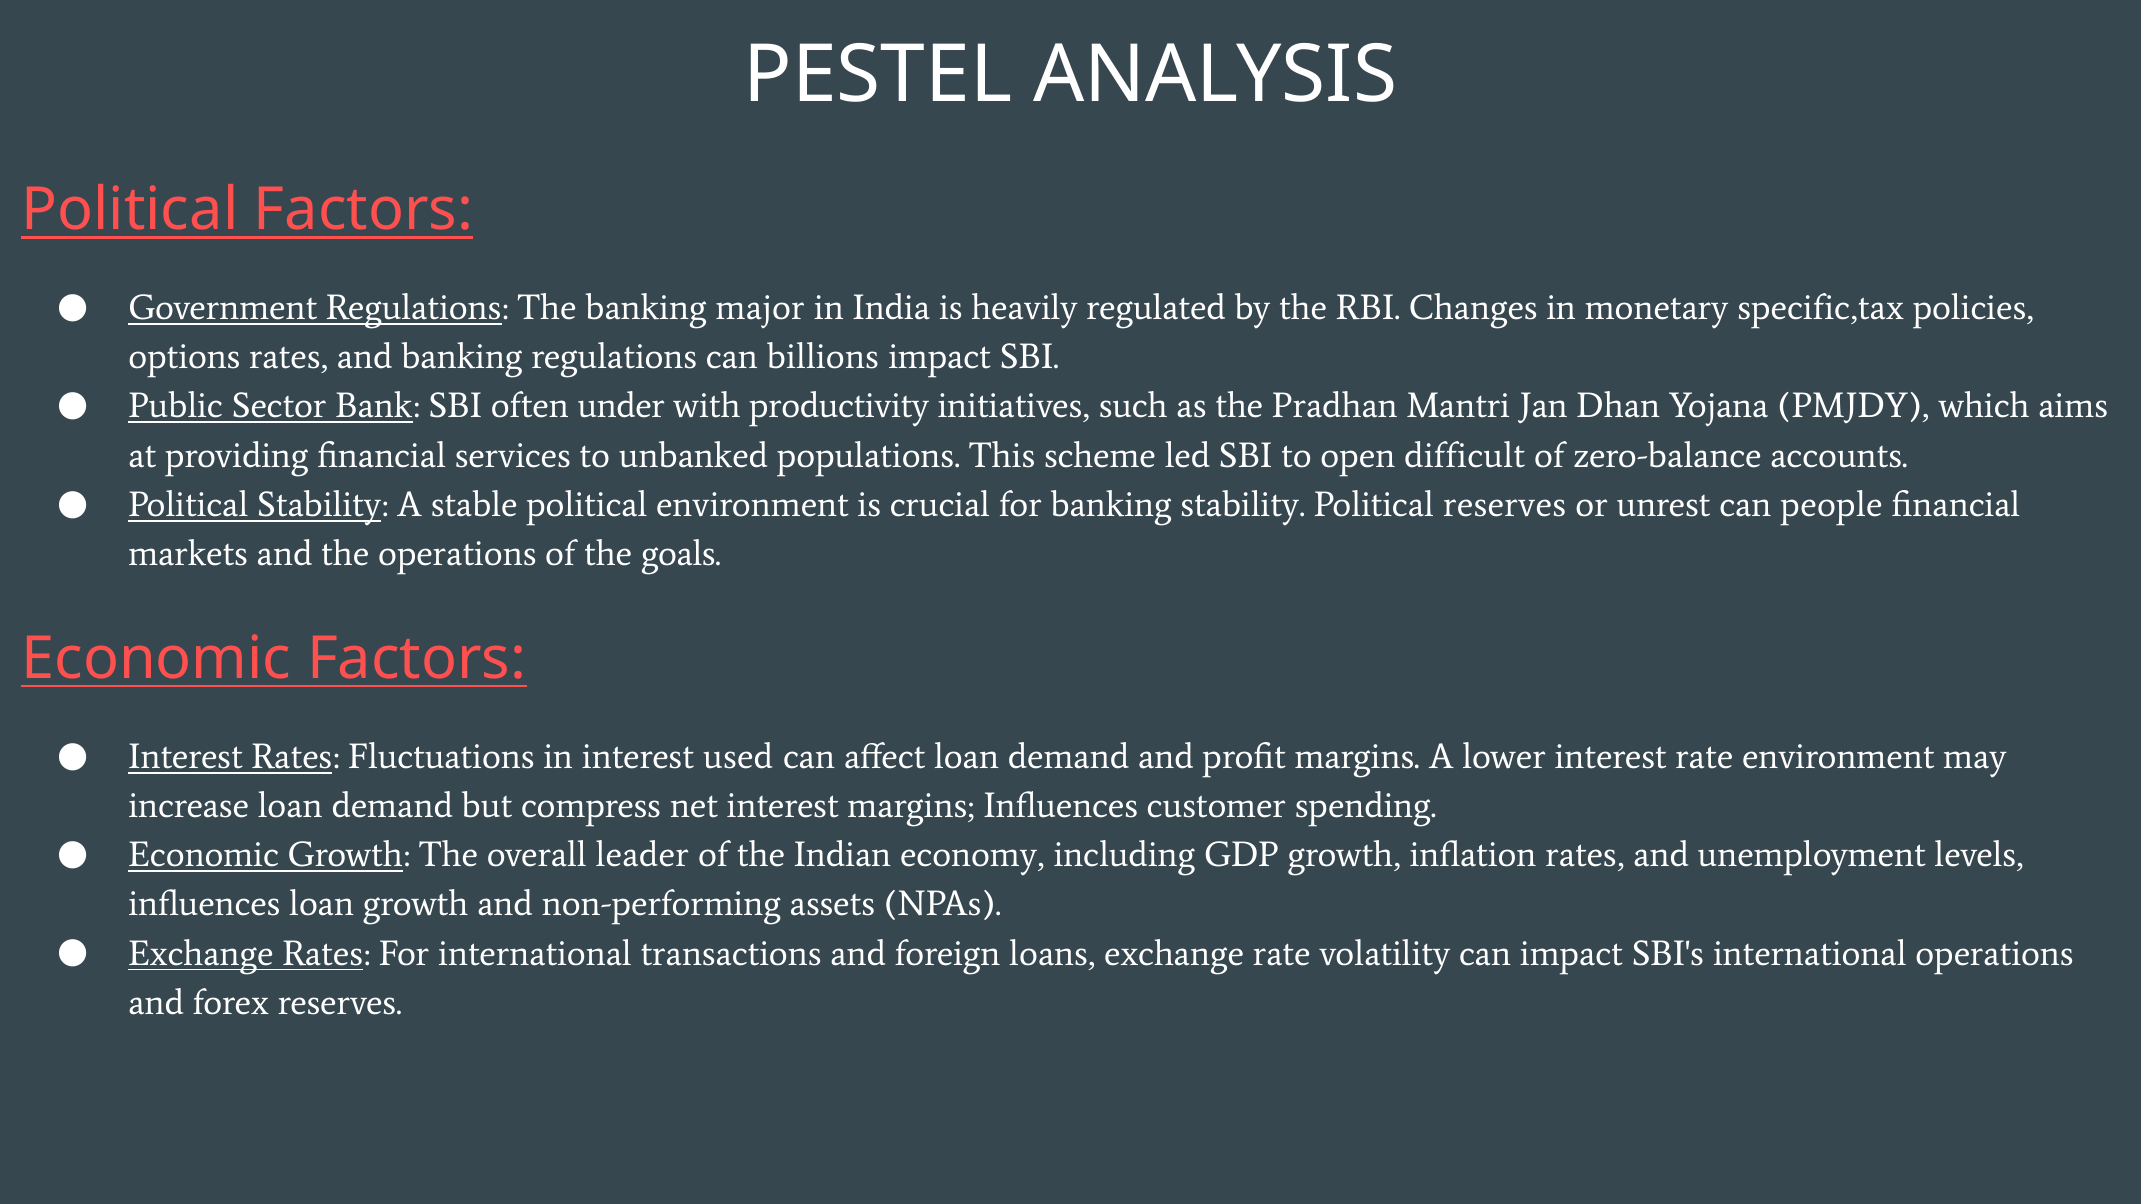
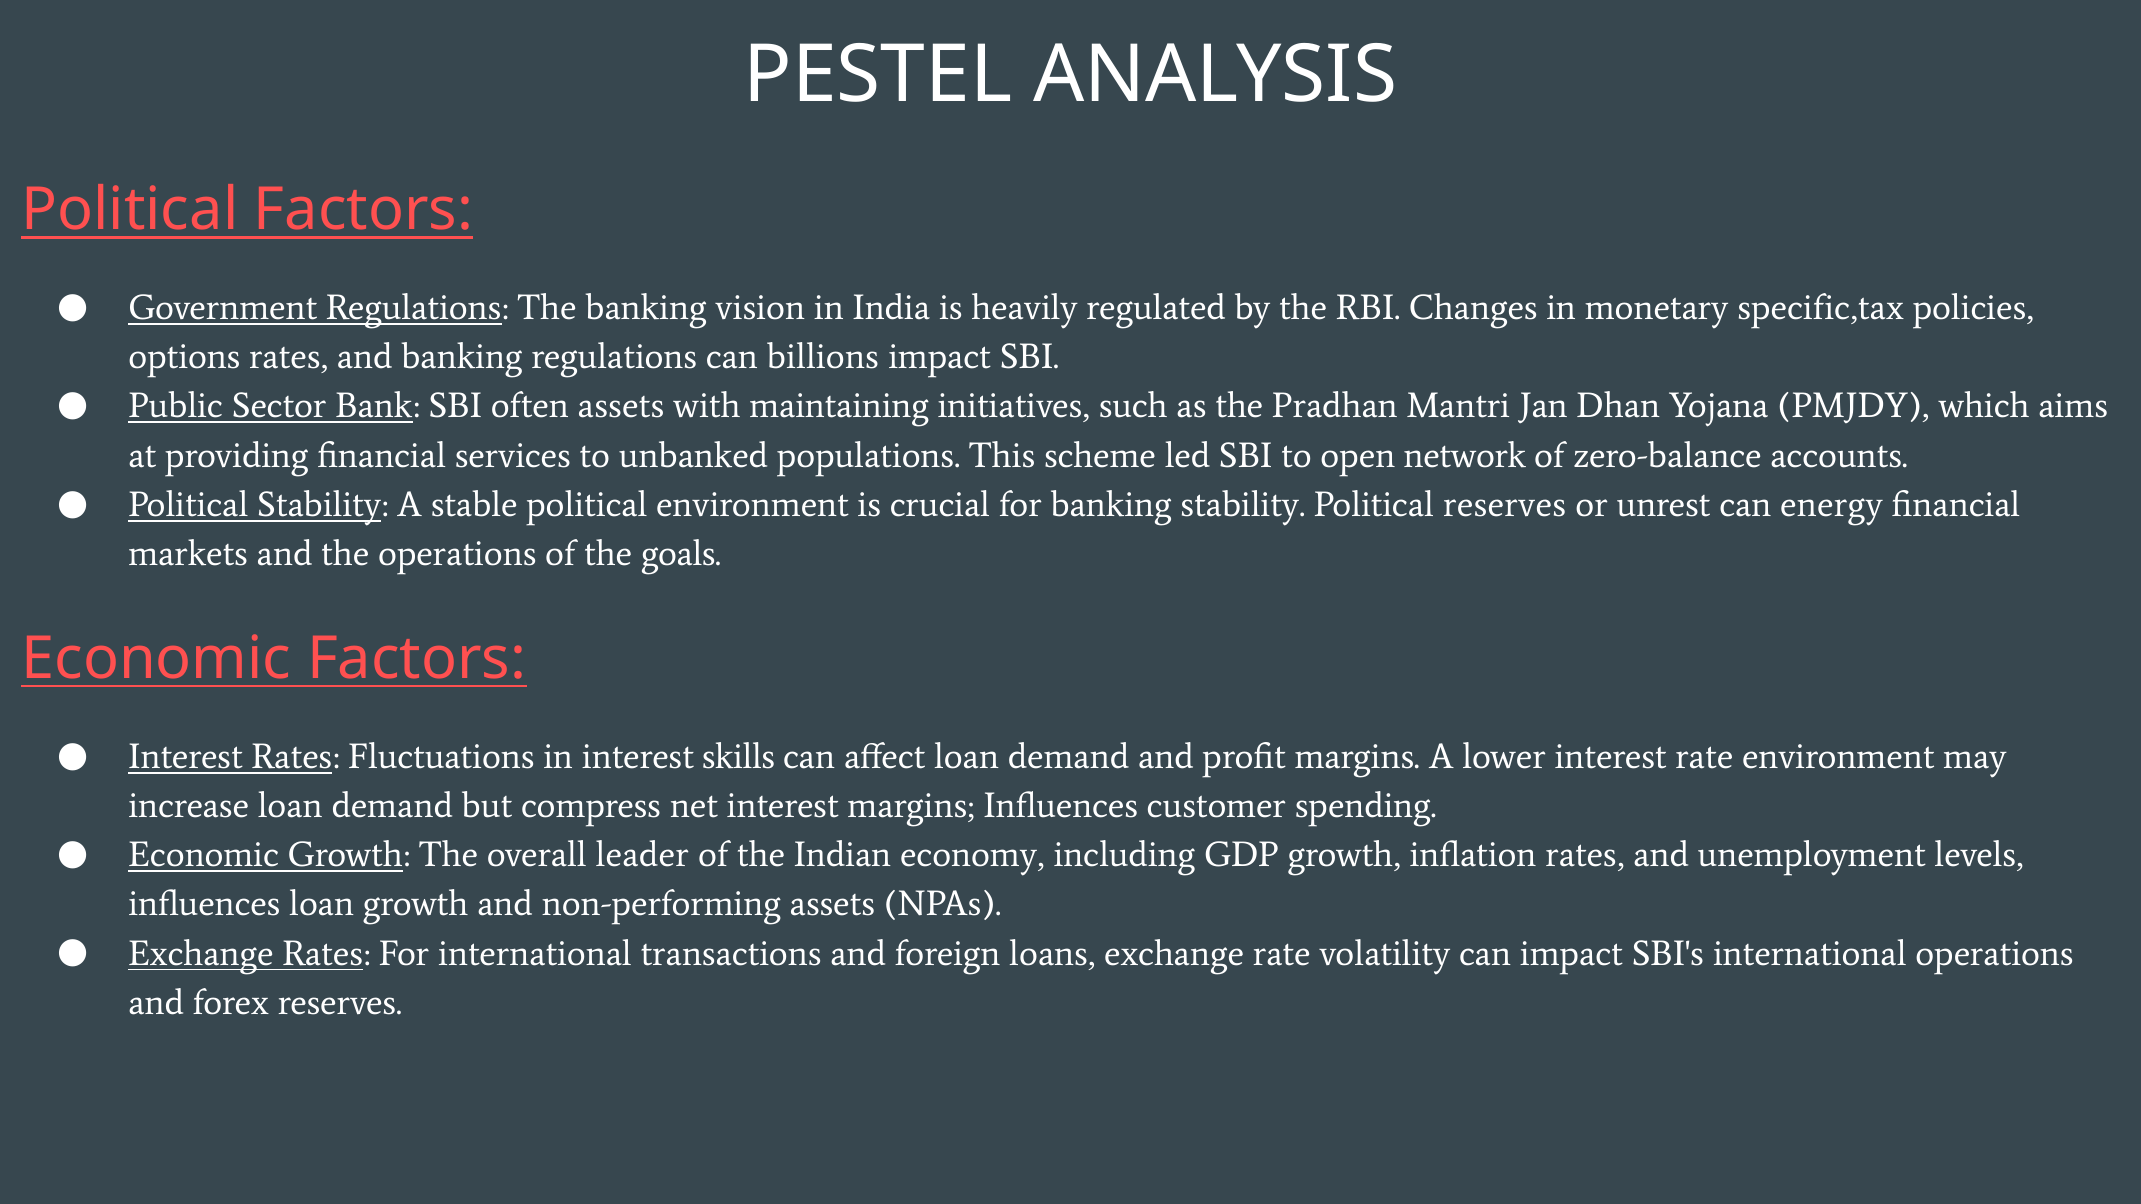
major: major -> vision (760, 308)
often under: under -> assets (621, 406)
productivity: productivity -> maintaining (839, 406)
difficult: difficult -> network (1465, 455)
people: people -> energy (1831, 505)
used: used -> skills (738, 757)
